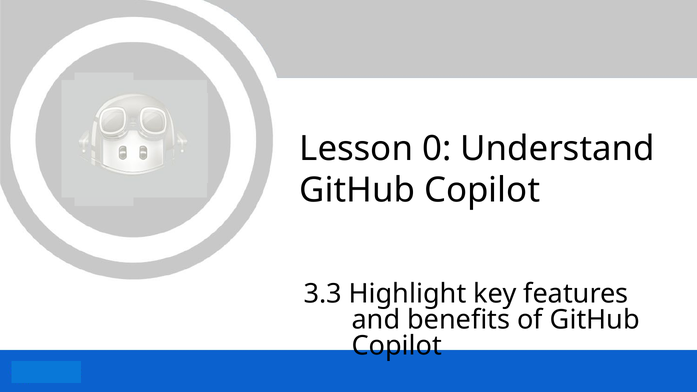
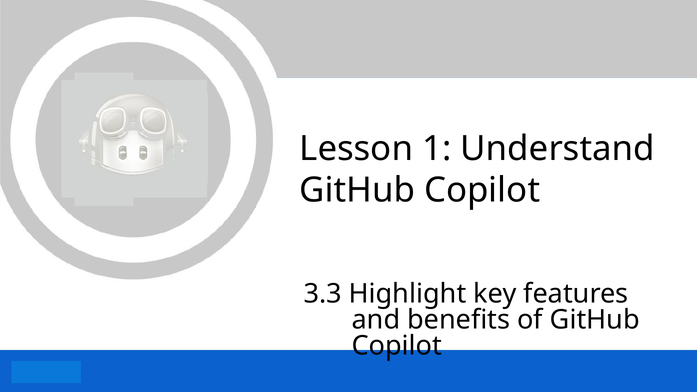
0: 0 -> 1 (437, 149)
